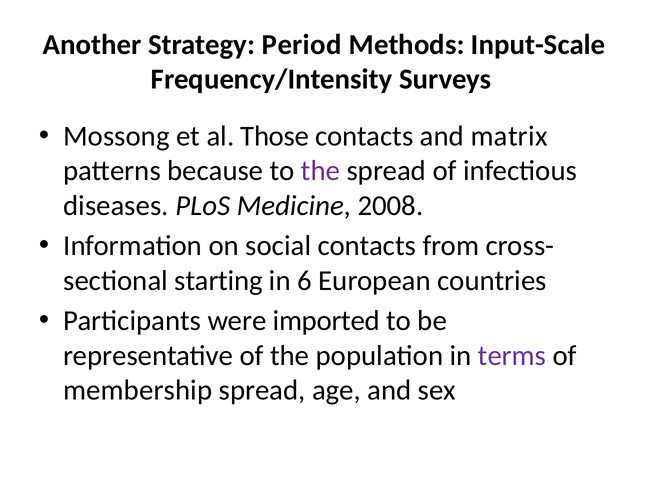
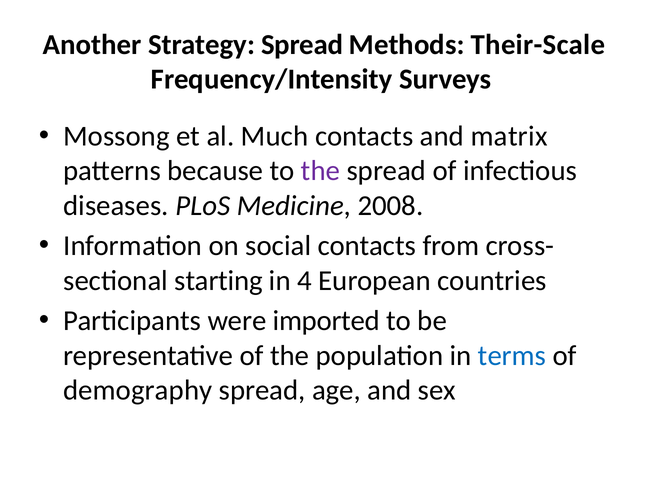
Strategy Period: Period -> Spread (302, 45)
Input-Scale: Input-Scale -> Their-Scale (538, 45)
Those: Those -> Much (275, 136)
6: 6 -> 4 (305, 280)
terms colour: purple -> blue (512, 355)
membership: membership -> demography (138, 390)
